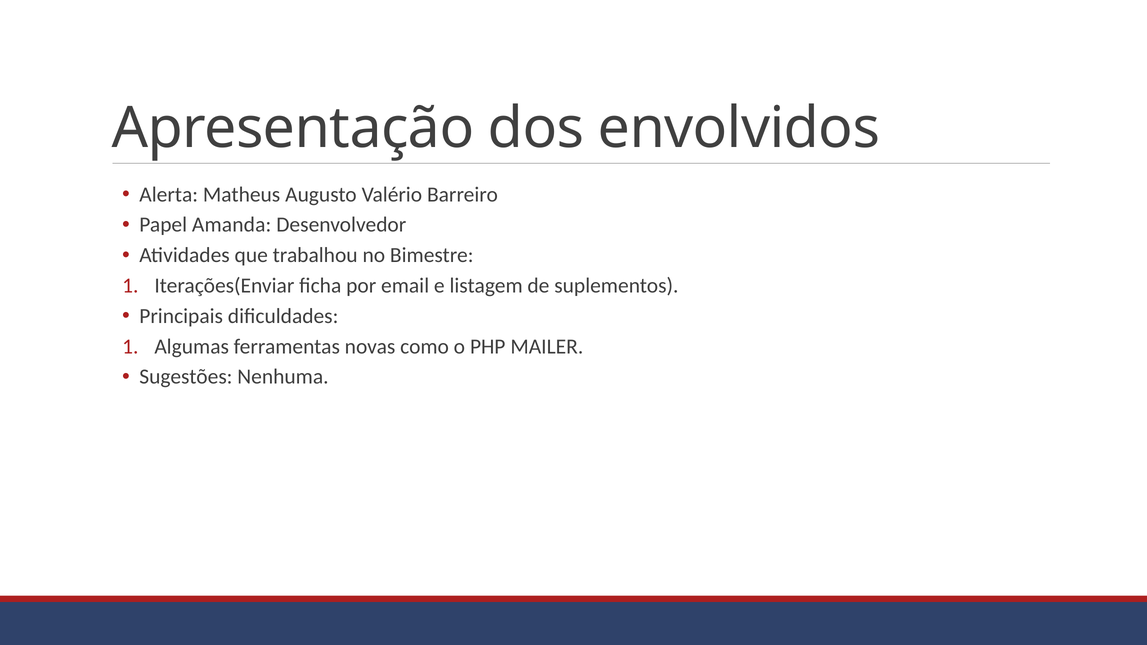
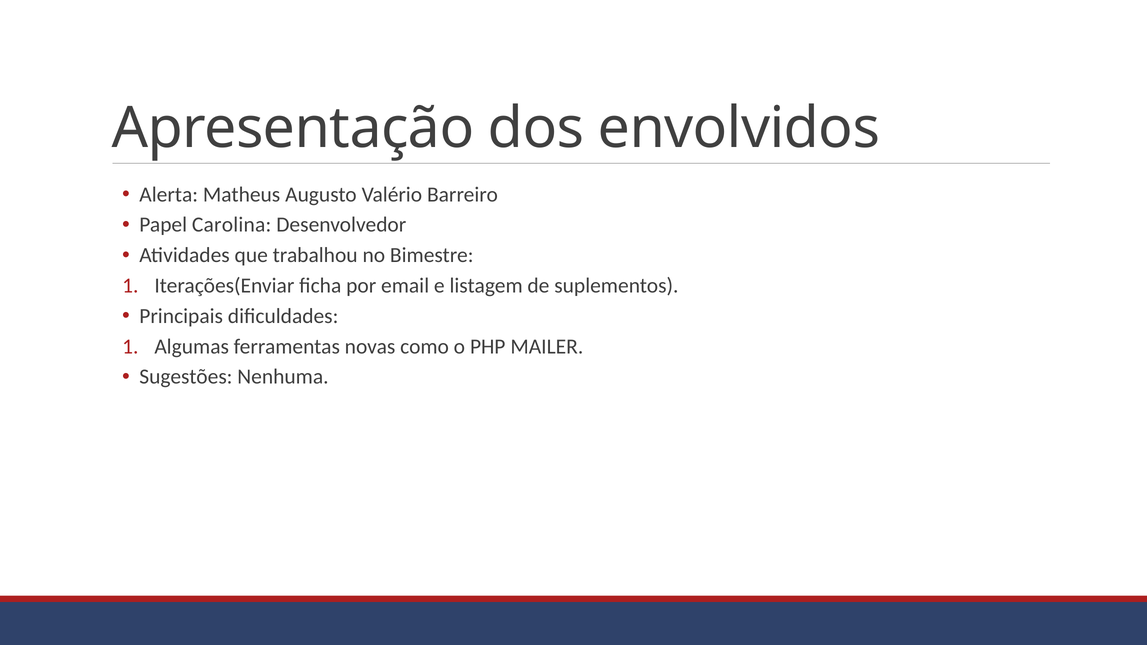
Amanda: Amanda -> Carolina (232, 225)
